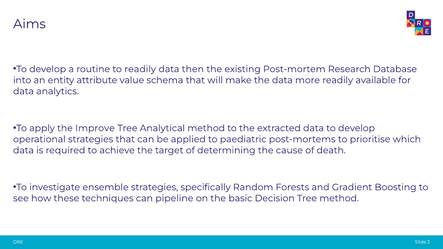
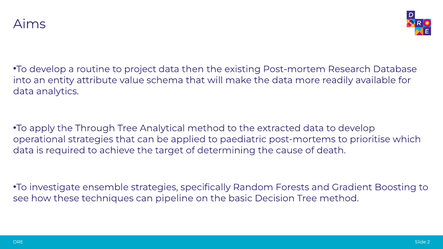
to readily: readily -> project (140, 69)
Improve: Improve -> Through (95, 128)
